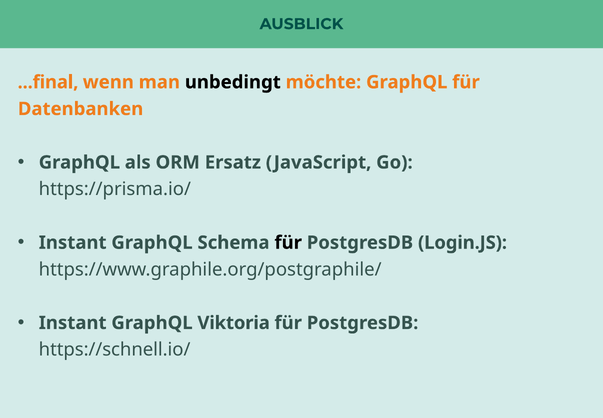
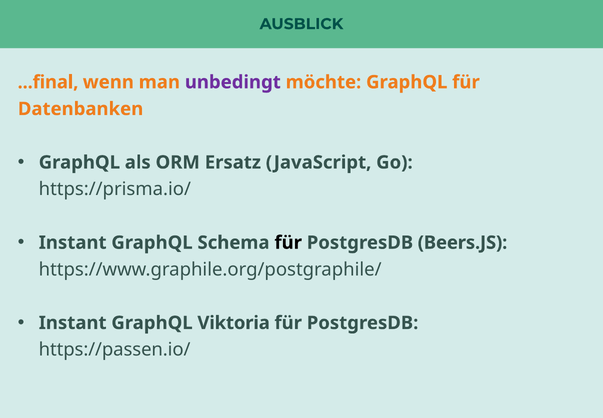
unbedingt colour: black -> purple (233, 82)
Login.JS: Login.JS -> Beers.JS (463, 242)
https://schnell.io/: https://schnell.io/ -> https://passen.io/ (115, 349)
